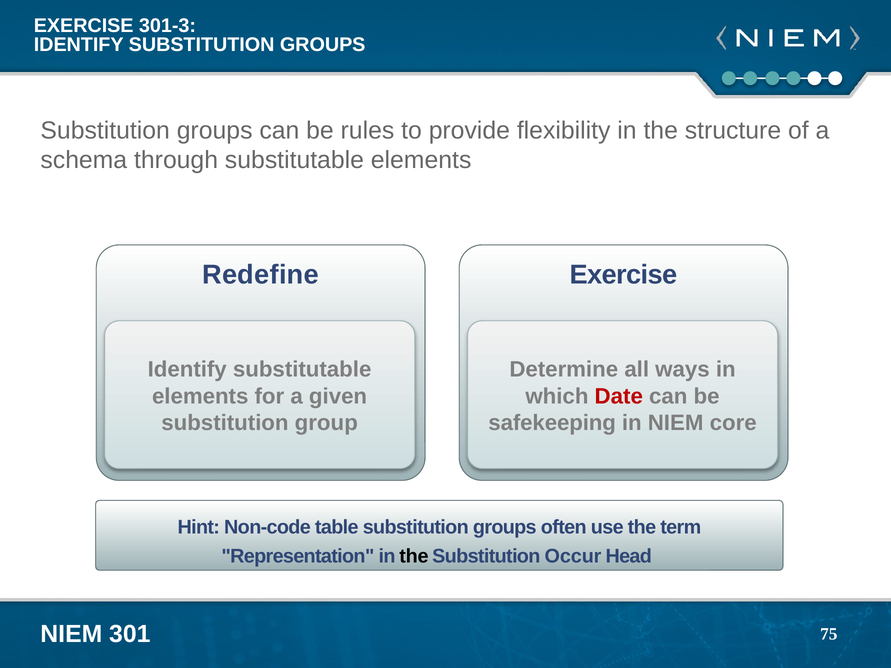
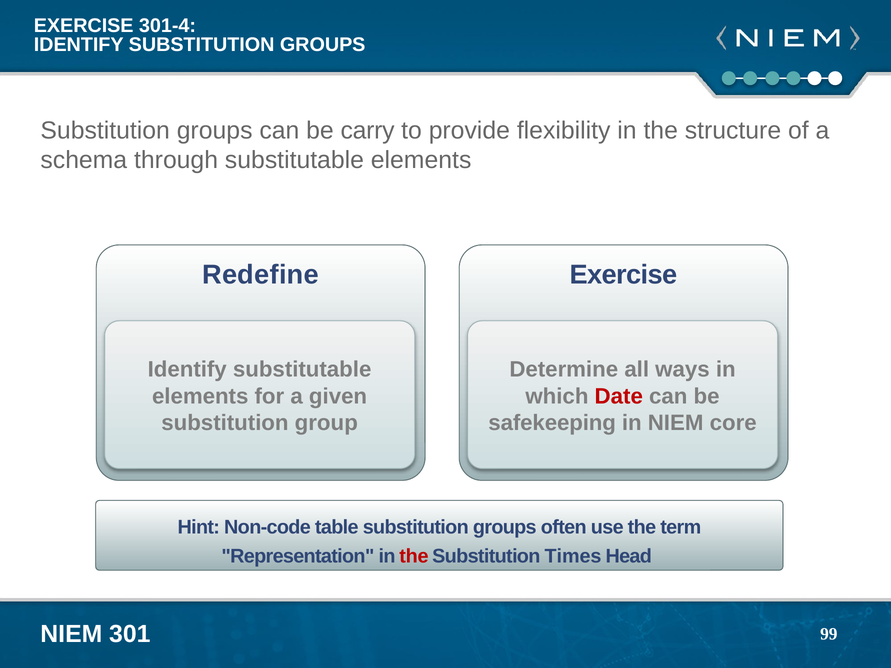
301-3: 301-3 -> 301-4 (167, 26)
rules: rules -> carry (368, 130)
the colour: black -> red (414, 556)
Occur: Occur -> Times (573, 556)
75: 75 -> 99 (829, 634)
